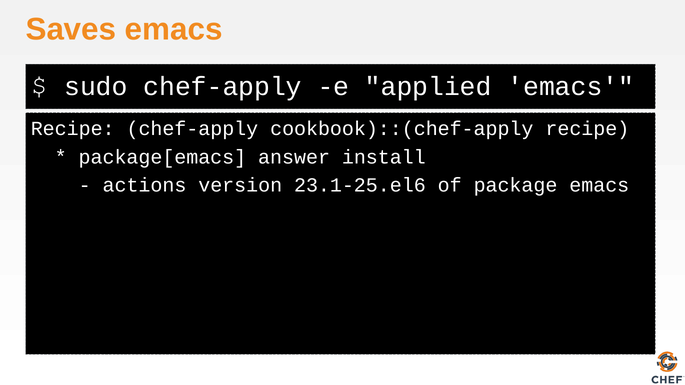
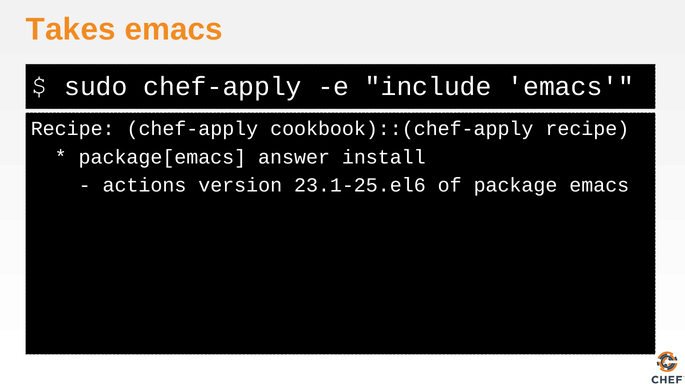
Saves: Saves -> Takes (71, 30)
applied: applied -> include (428, 87)
